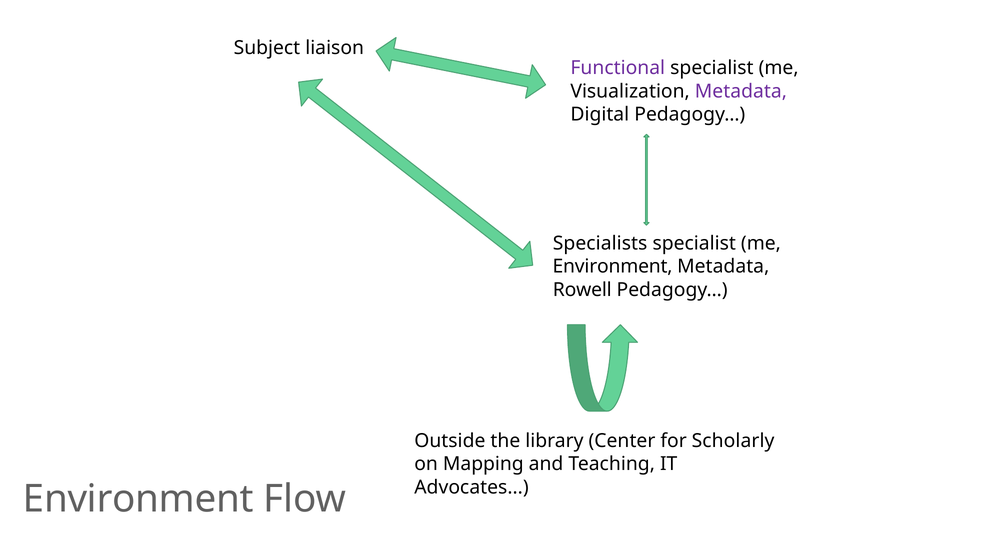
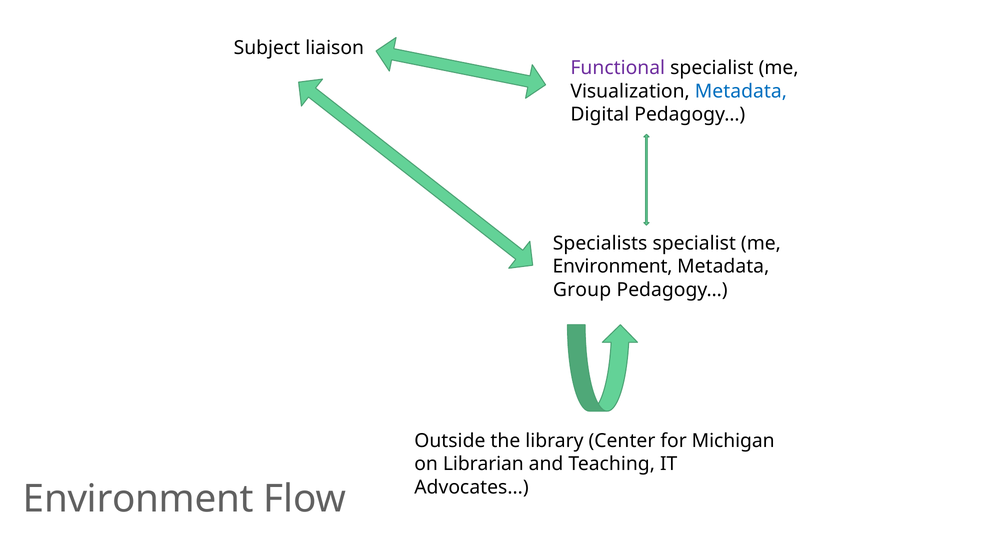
Metadata colour: purple -> blue (741, 91)
Rowell: Rowell -> Group (582, 290)
Scholarly: Scholarly -> Michigan (733, 441)
Mapping: Mapping -> Librarian (483, 465)
